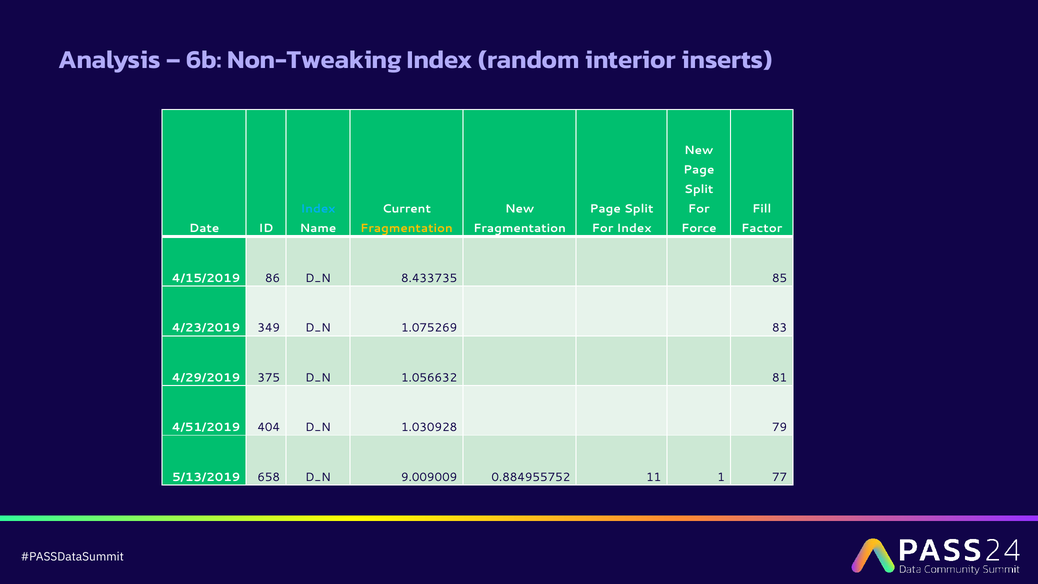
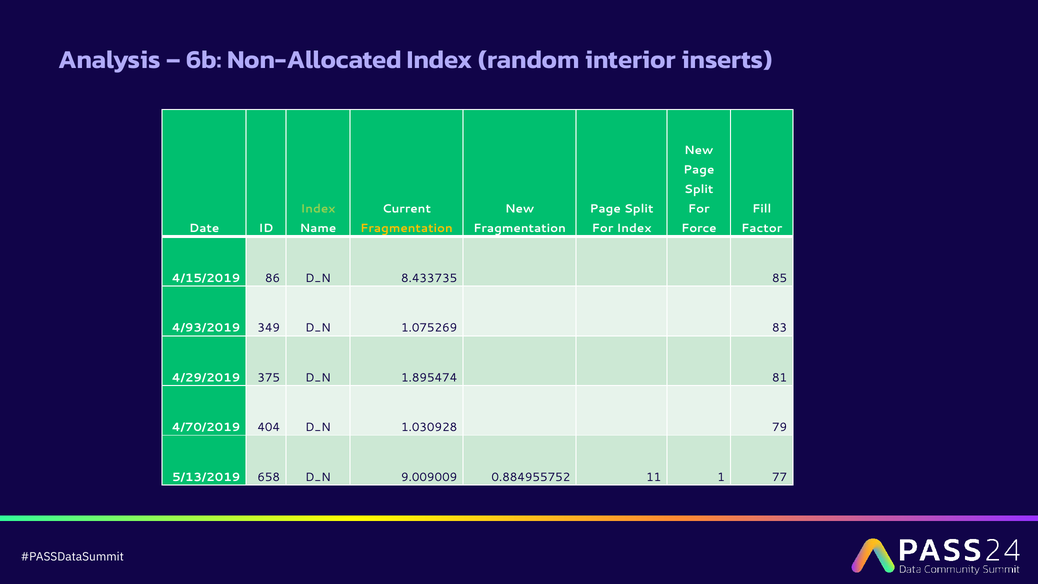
Non-Tweaking: Non-Tweaking -> Non-Allocated (314, 60)
Index colour: light blue -> light green (318, 209)
4/23/2019: 4/23/2019 -> 4/93/2019 (206, 328)
1.056632: 1.056632 -> 1.895474 (429, 378)
4/51/2019: 4/51/2019 -> 4/70/2019 (206, 427)
